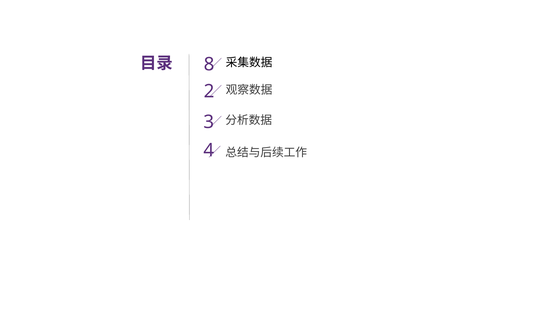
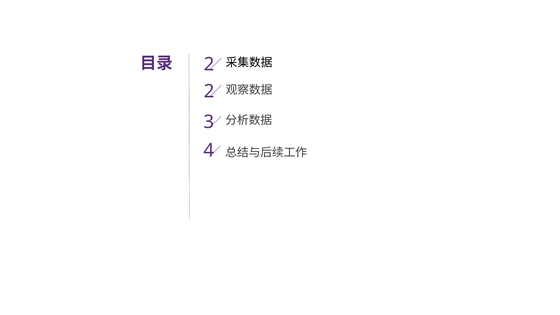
8: 8 -> 2 (209, 64)
